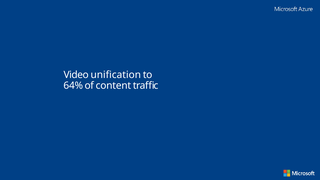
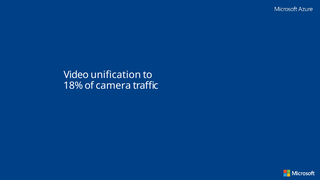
64%: 64% -> 18% (73, 86)
content: content -> camera (113, 86)
